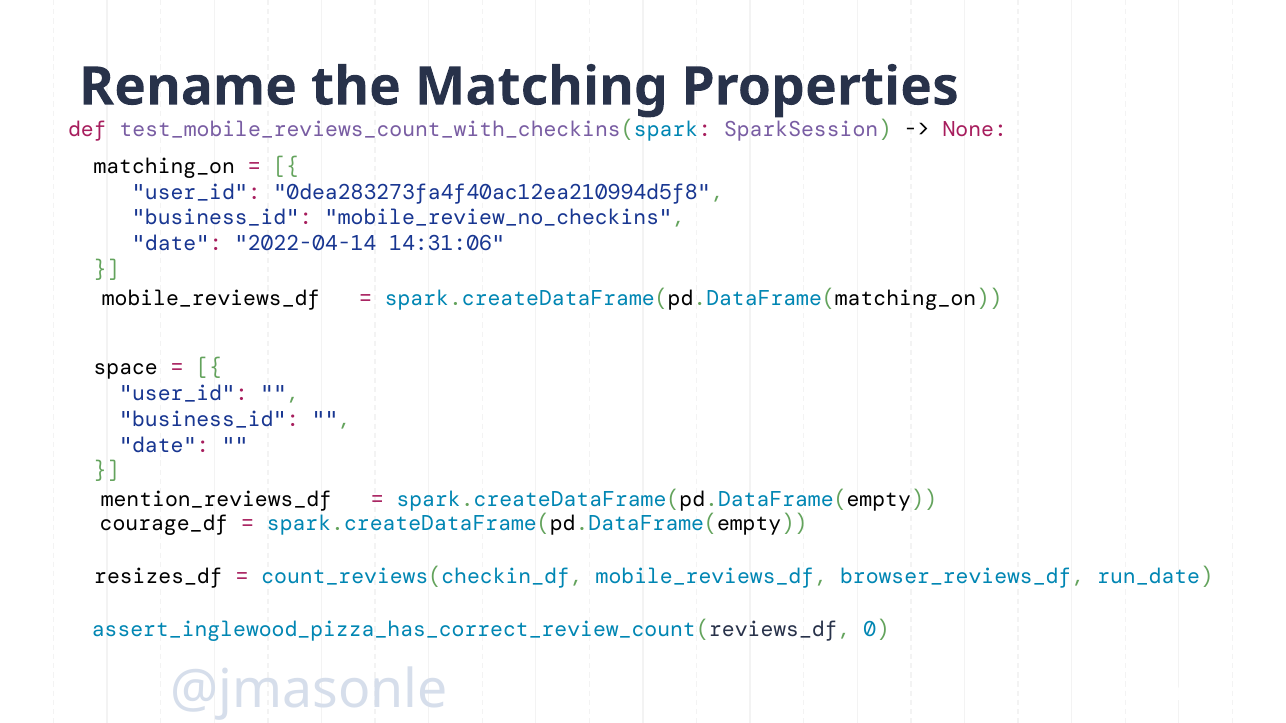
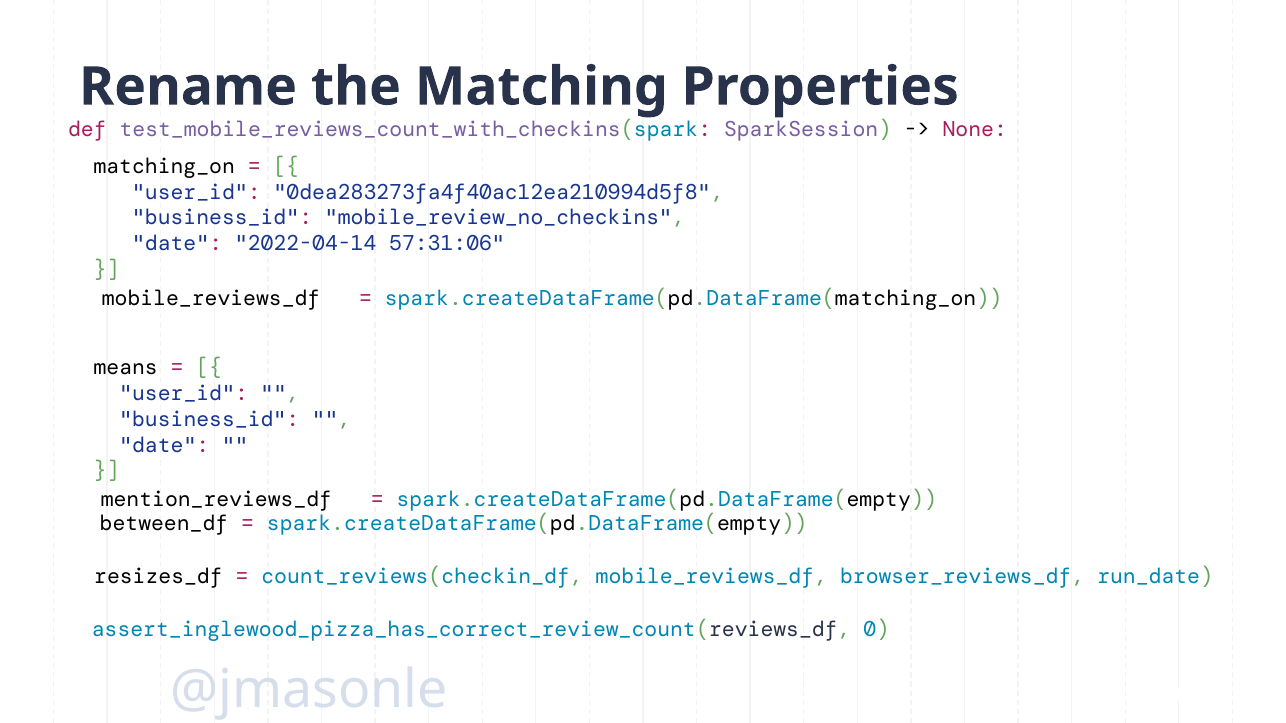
14:31:06: 14:31:06 -> 57:31:06 (447, 244)
space: space -> means (126, 368)
courage_df: courage_df -> between_df (164, 524)
